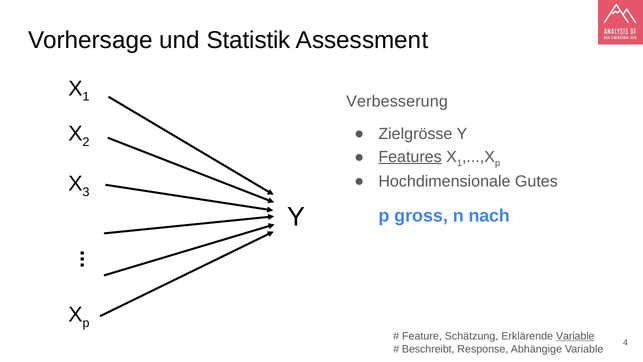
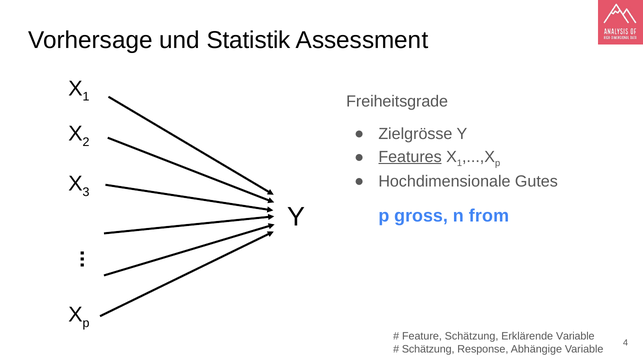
Verbesserung: Verbesserung -> Freiheitsgrade (397, 101)
nach: nach -> from (489, 216)
Variable underline: present -> none (575, 336)
Beschreibt: Beschreibt -> Schätzung (428, 349)
